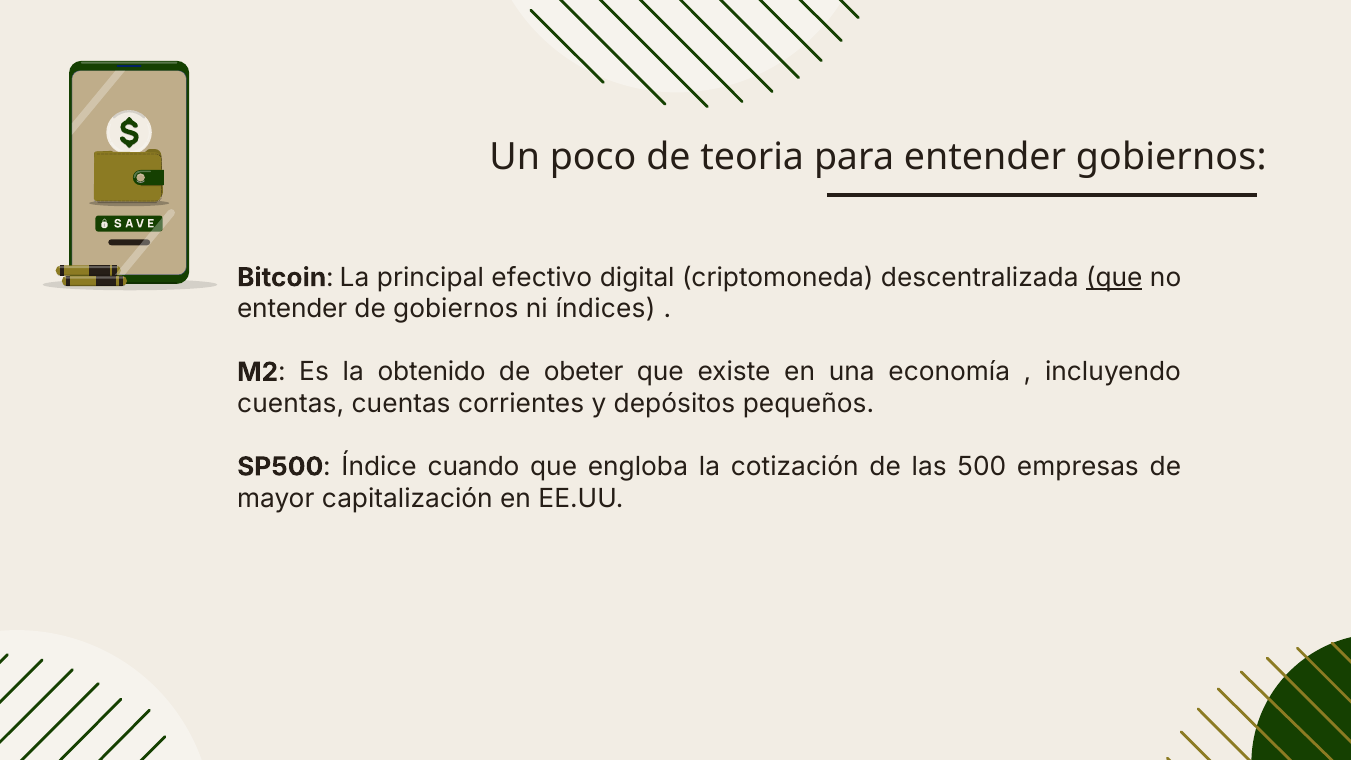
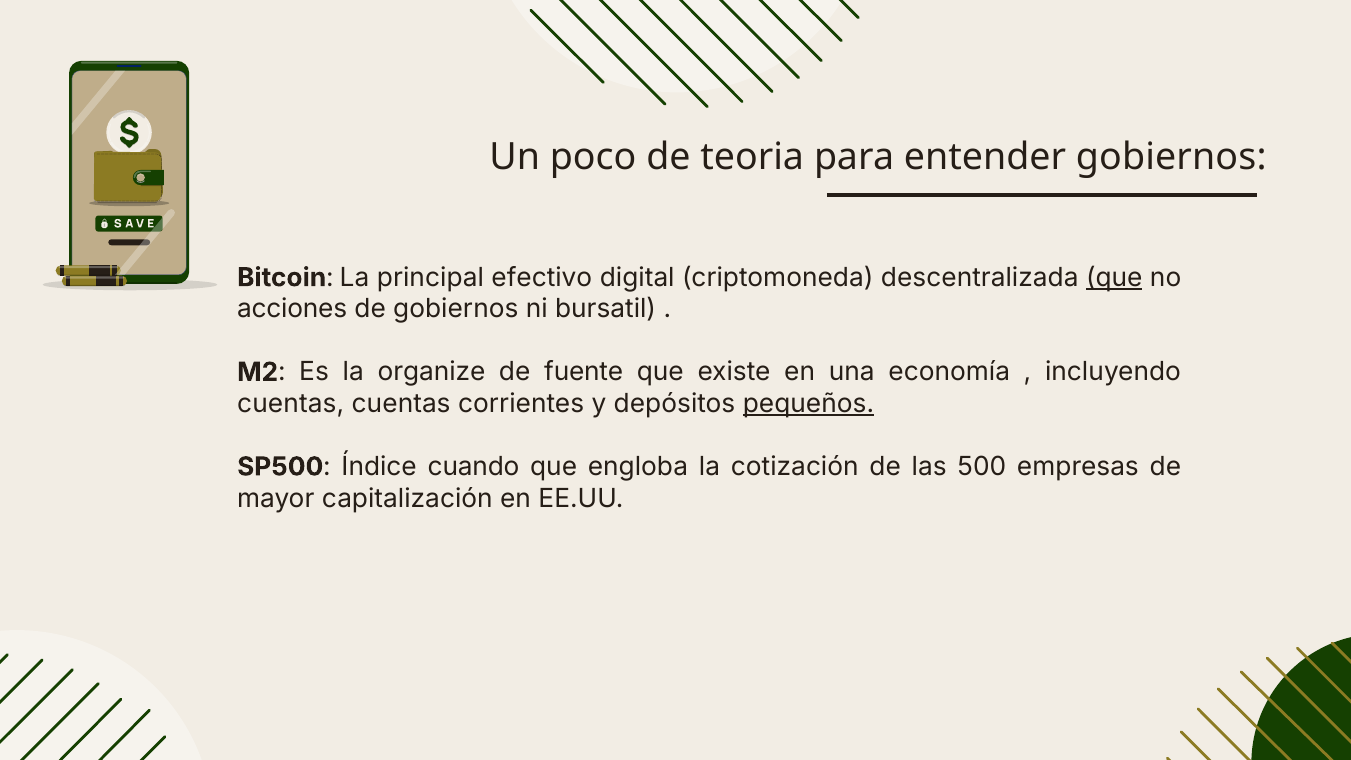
entender: entender -> acciones (292, 309)
índices: índices -> bursatil (606, 309)
obtenido: obtenido -> organize (432, 372)
obeter: obeter -> fuente (584, 372)
pequeños underline: none -> present (808, 404)
